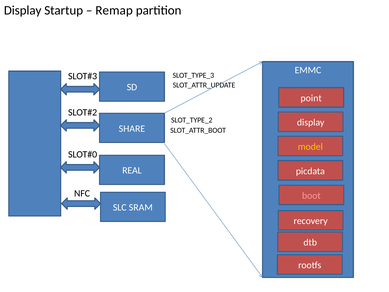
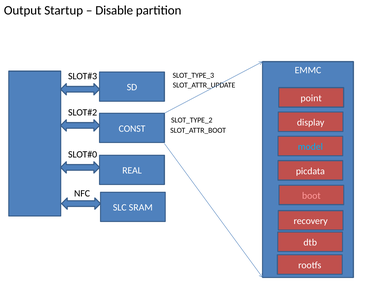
Display: Display -> Output (23, 10)
Remap: Remap -> Disable (114, 10)
SHARE: SHARE -> CONST (132, 128)
model colour: yellow -> light blue (310, 147)
